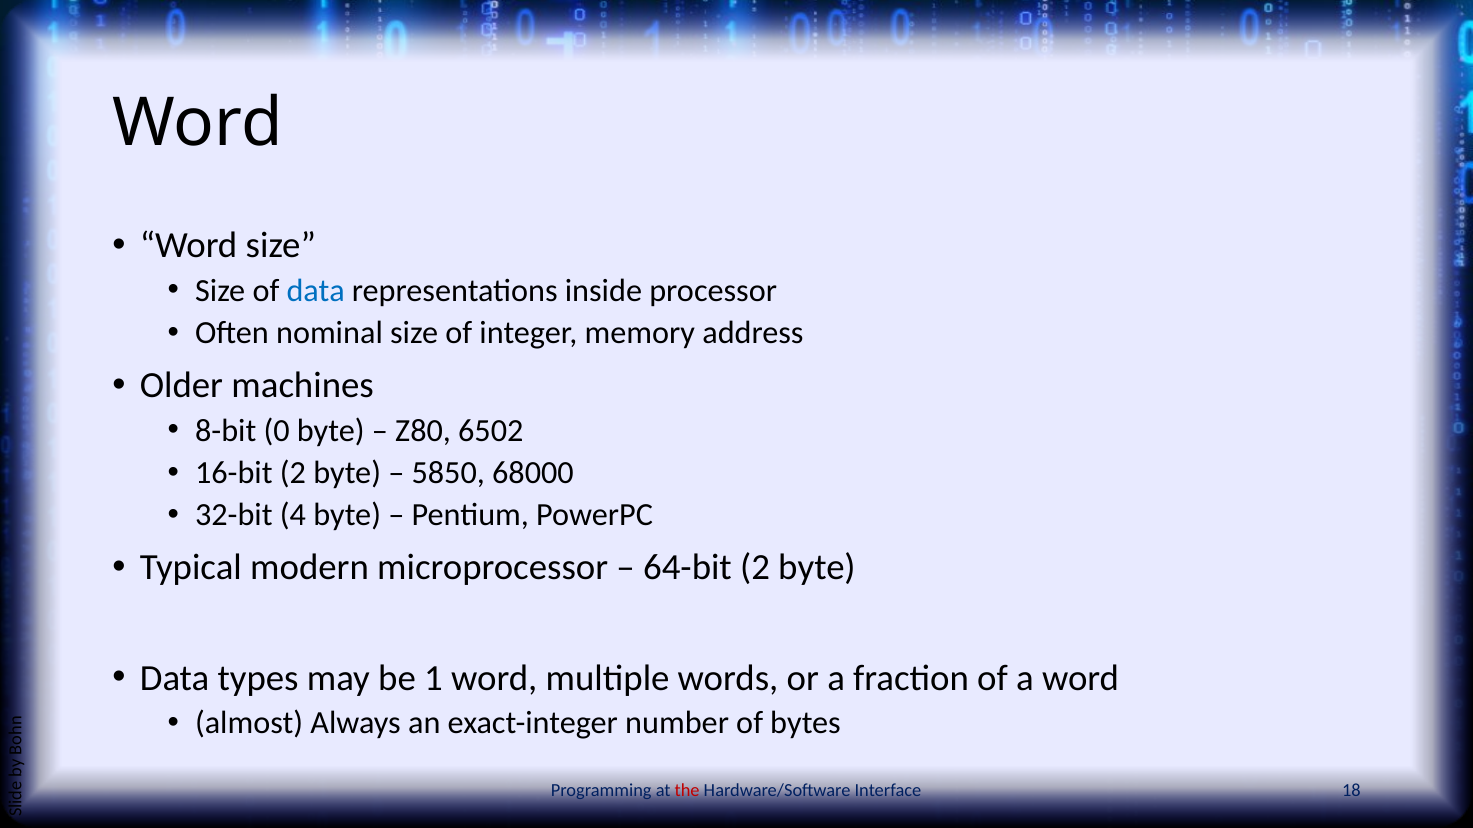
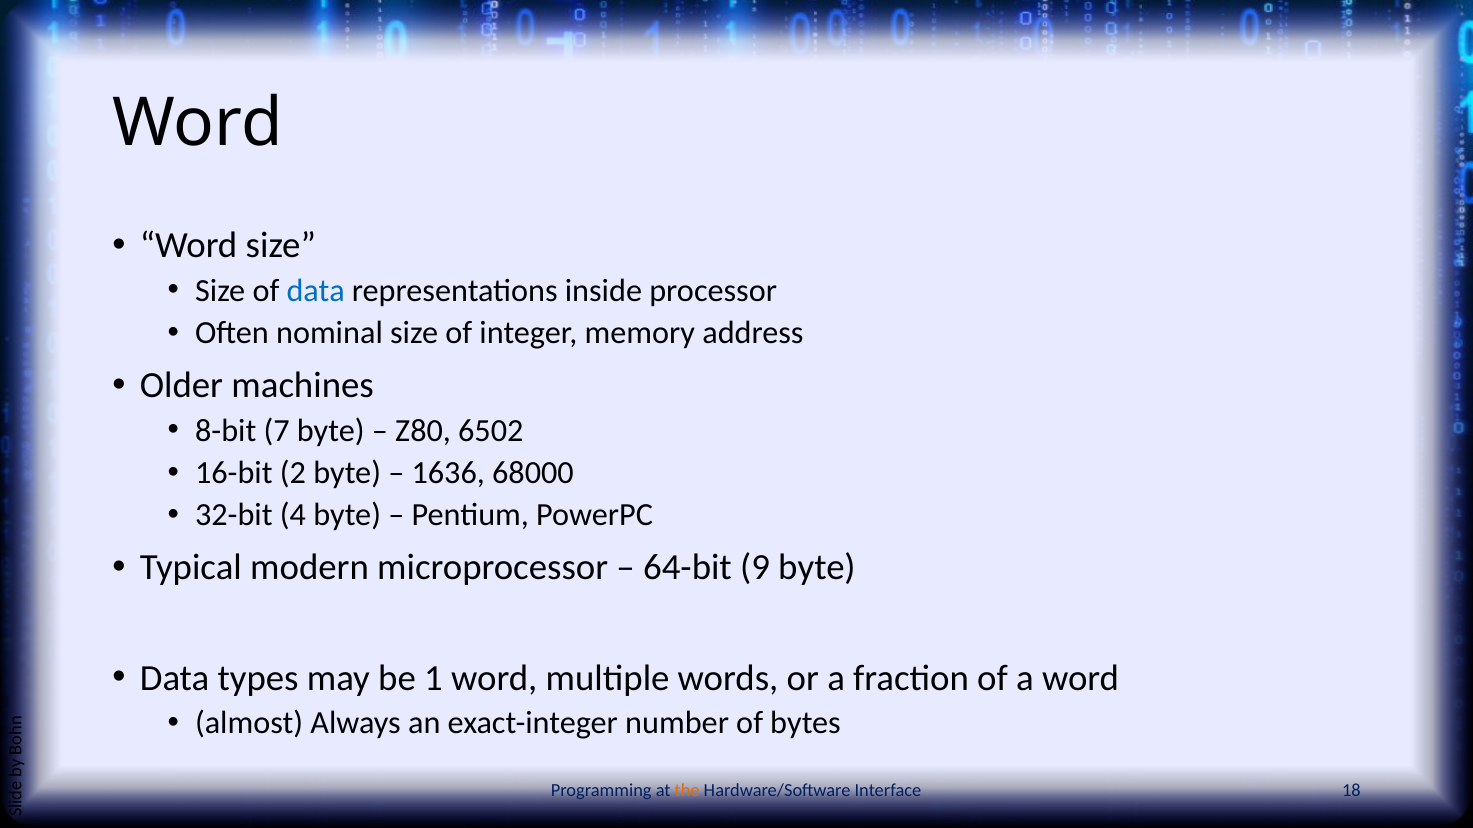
0: 0 -> 7 (277, 431)
5850: 5850 -> 1636 (448, 473)
64-bit 2: 2 -> 9 (755, 568)
the colour: red -> orange (687, 791)
